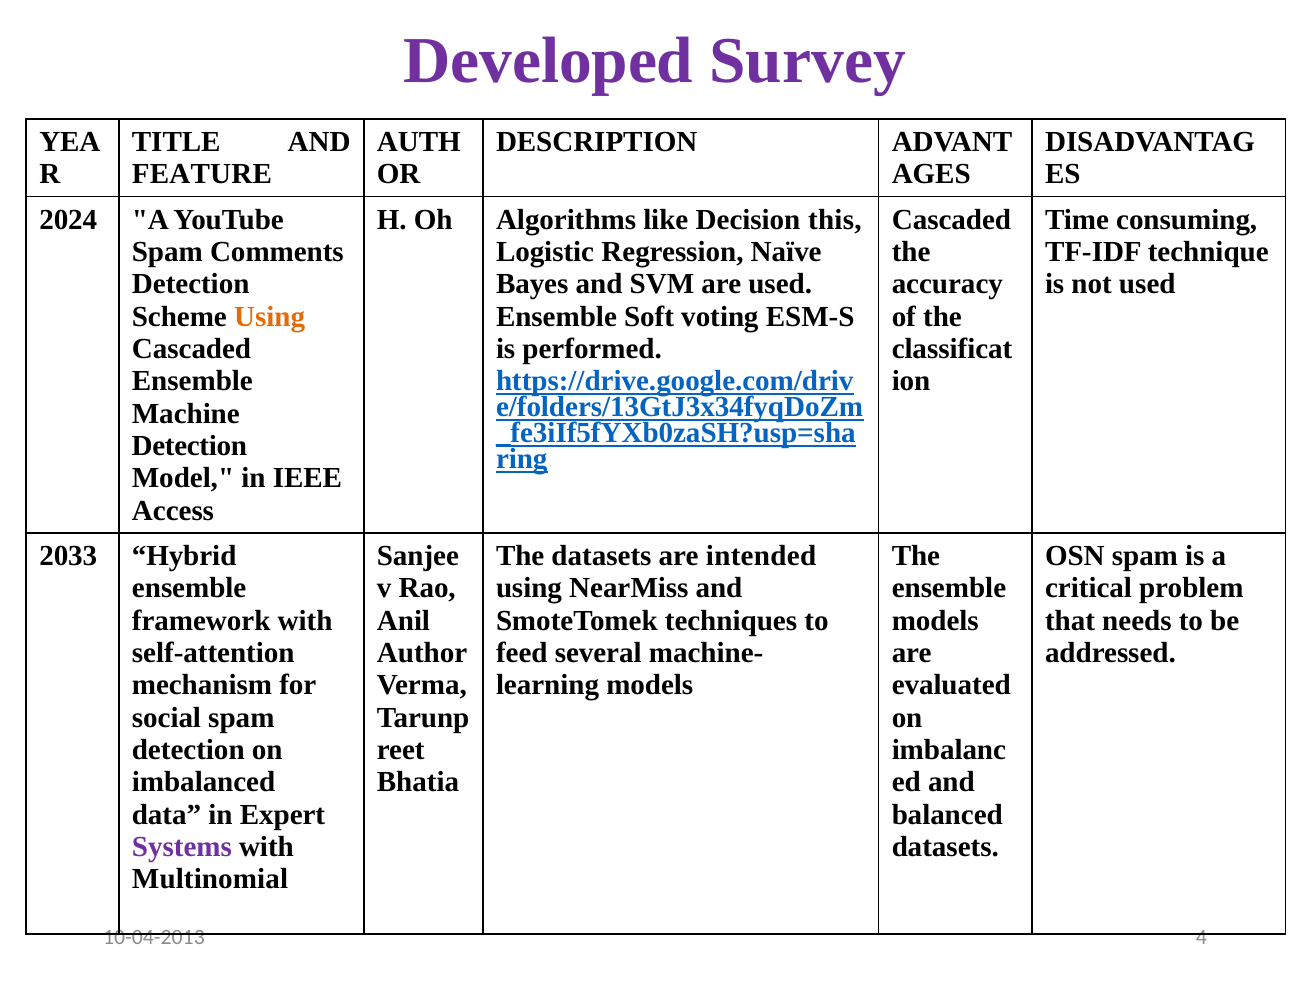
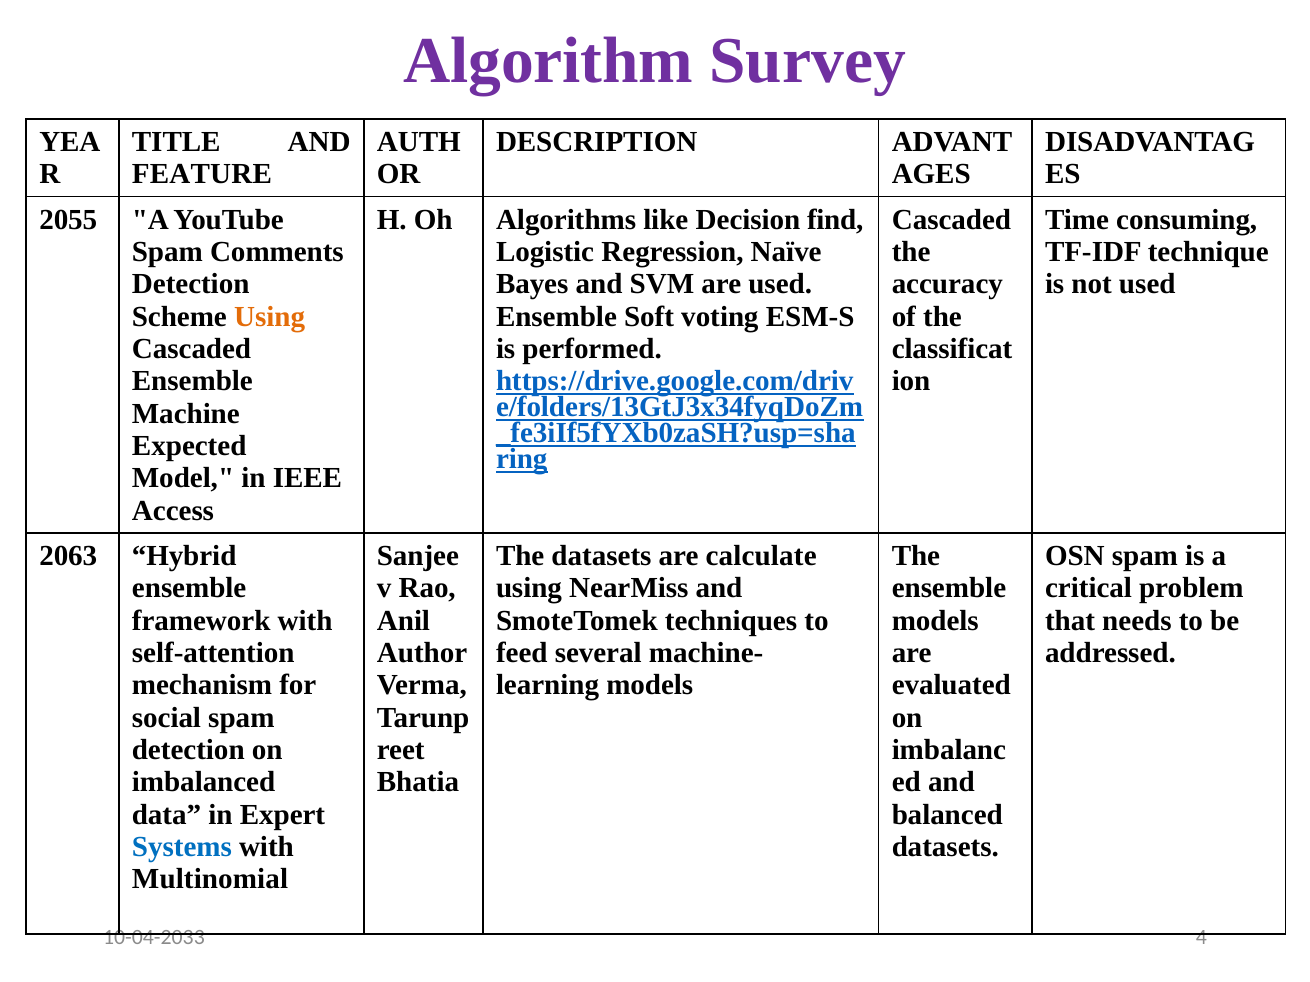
Developed: Developed -> Algorithm (549, 61)
2024: 2024 -> 2055 (68, 220)
this: this -> find (835, 220)
Detection: Detection -> Expected (189, 446)
2033: 2033 -> 2063 (68, 556)
intended: intended -> calculate (761, 556)
Systems colour: purple -> blue (182, 847)
10-04-2013: 10-04-2013 -> 10-04-2033 (154, 938)
